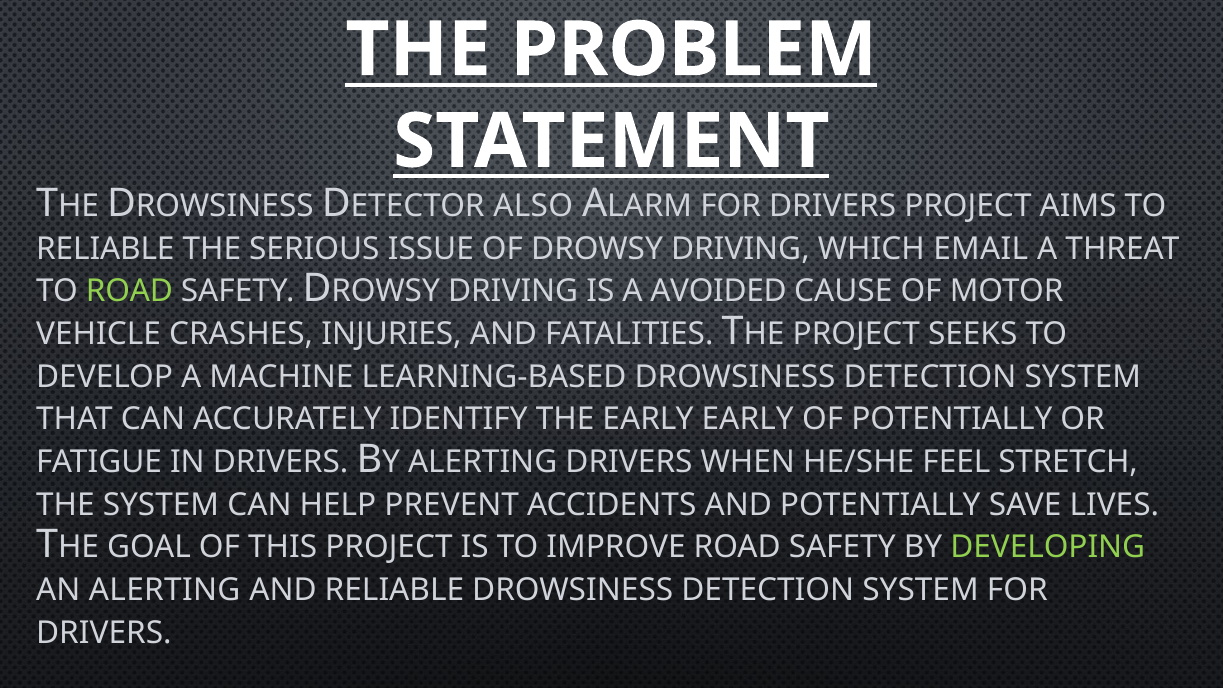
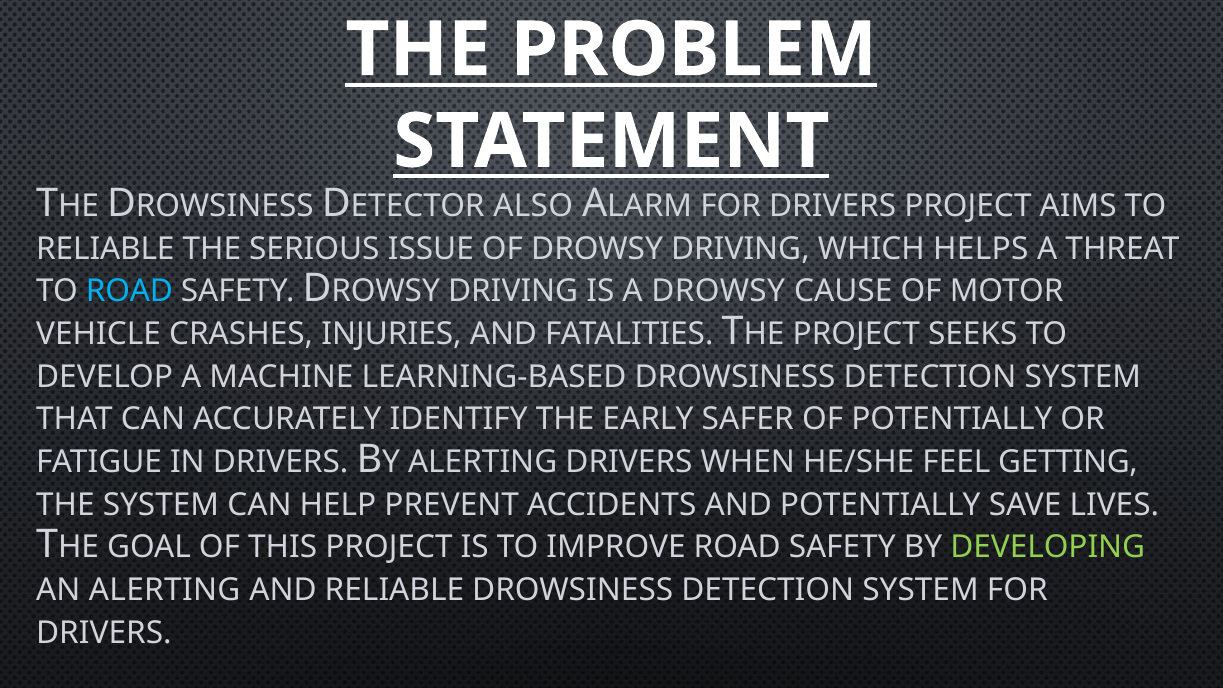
EMAIL: EMAIL -> HELPS (981, 249)
ROAD colour: light green -> light blue (129, 291)
A AVOIDED: AVOIDED -> DROWSY (718, 291)
EARLY EARLY: EARLY -> SAFER (748, 419)
STRETCH: STRETCH -> GETTING (1068, 462)
